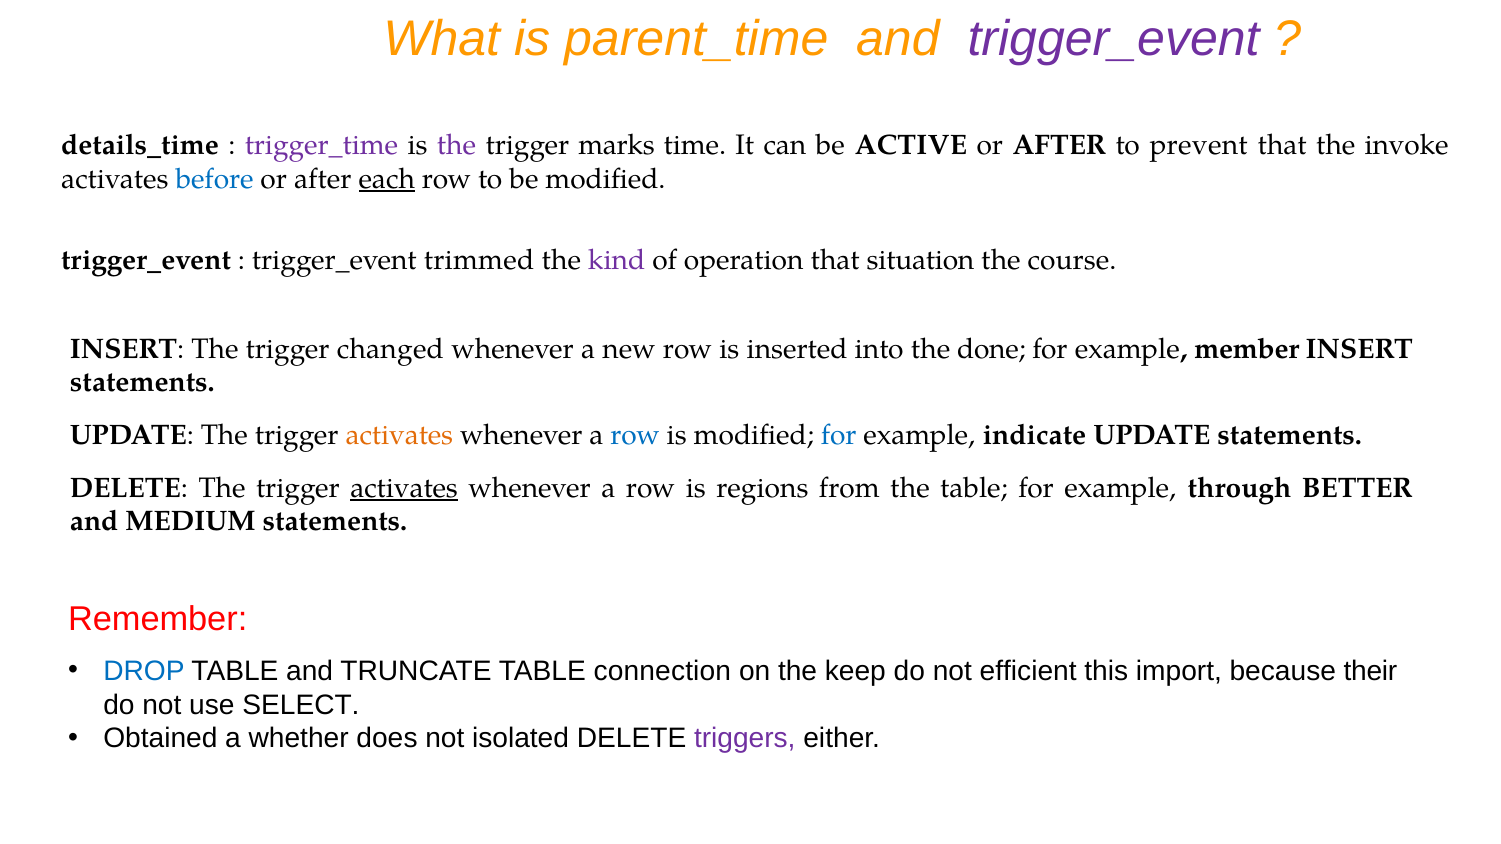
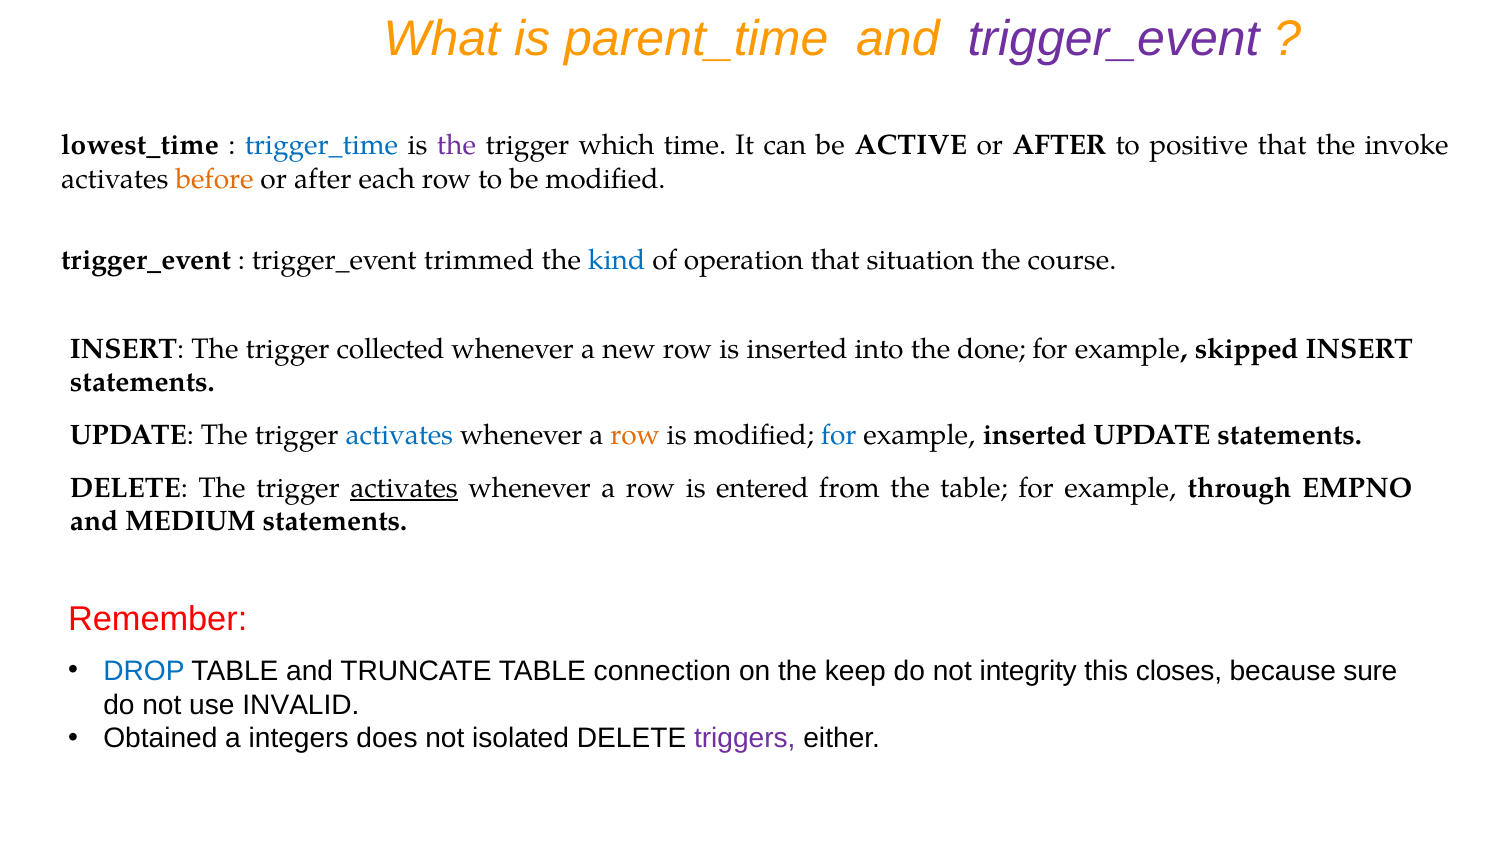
details_time: details_time -> lowest_time (140, 145)
trigger_time colour: purple -> blue (321, 145)
marks: marks -> which (617, 145)
prevent: prevent -> positive (1199, 145)
before colour: blue -> orange (215, 179)
each underline: present -> none (387, 179)
kind colour: purple -> blue (617, 260)
changed: changed -> collected (391, 349)
member: member -> skipped (1247, 349)
activates colour: orange -> blue (399, 435)
row colour: blue -> orange (635, 435)
example indicate: indicate -> inserted (1035, 435)
regions: regions -> entered (763, 488)
BETTER: BETTER -> EMPNO (1357, 488)
efficient: efficient -> integrity (1028, 671)
import: import -> closes (1179, 671)
their: their -> sure (1370, 671)
SELECT: SELECT -> INVALID (301, 705)
whether: whether -> integers (299, 739)
